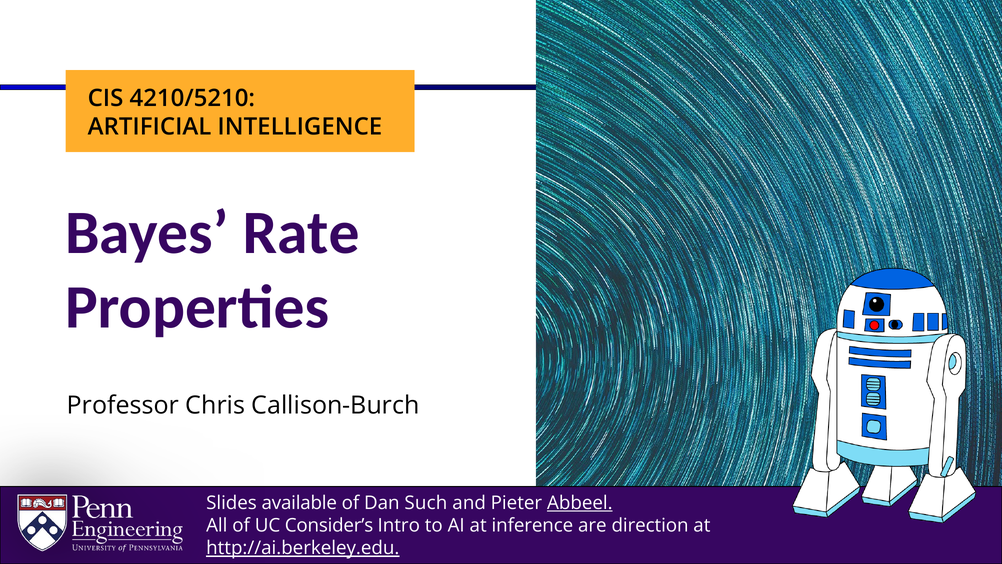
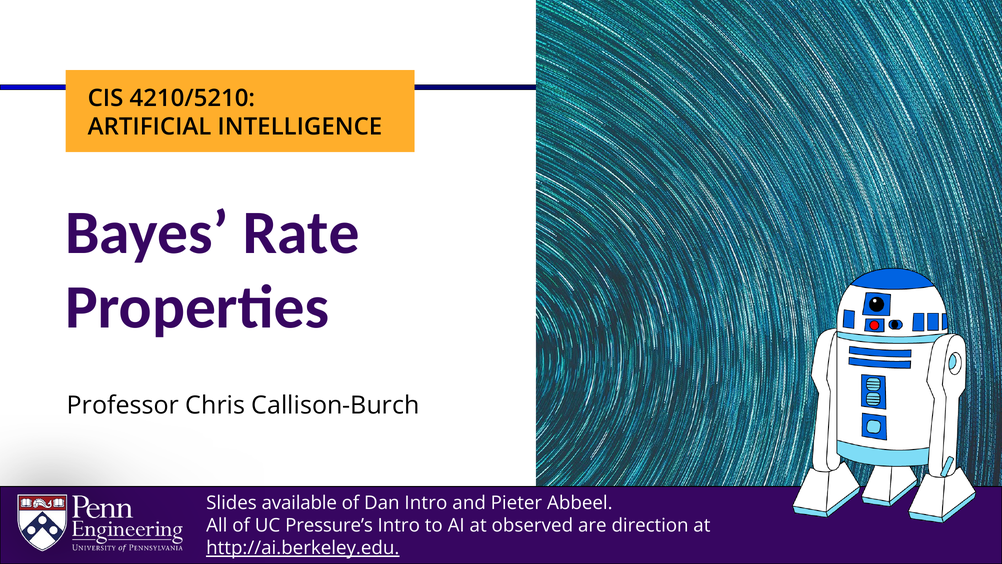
Dan Such: Such -> Intro (426, 503)
Abbeel underline: present -> none (580, 503)
Consider’s: Consider’s -> Pressure’s (329, 525)
inference: inference -> observed (532, 525)
